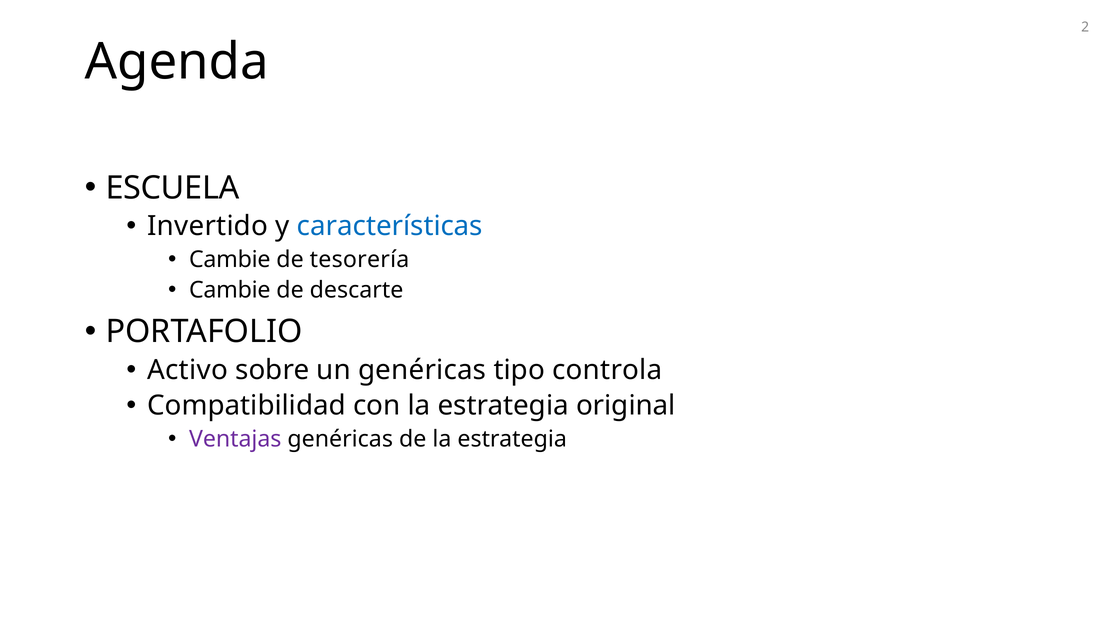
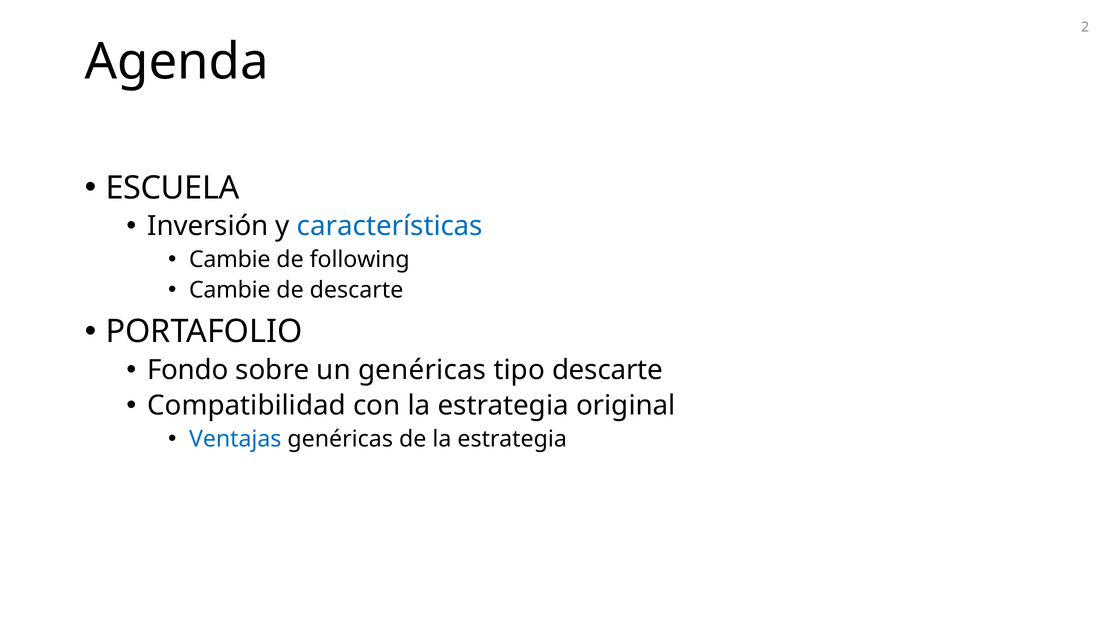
Invertido: Invertido -> Inversión (208, 226)
tesorería: tesorería -> following (360, 260)
Activo: Activo -> Fondo (188, 370)
tipo controla: controla -> descarte (608, 370)
Ventajas colour: purple -> blue (235, 439)
